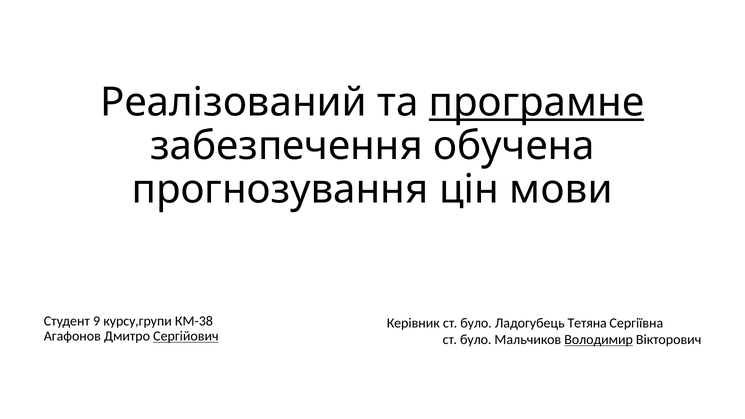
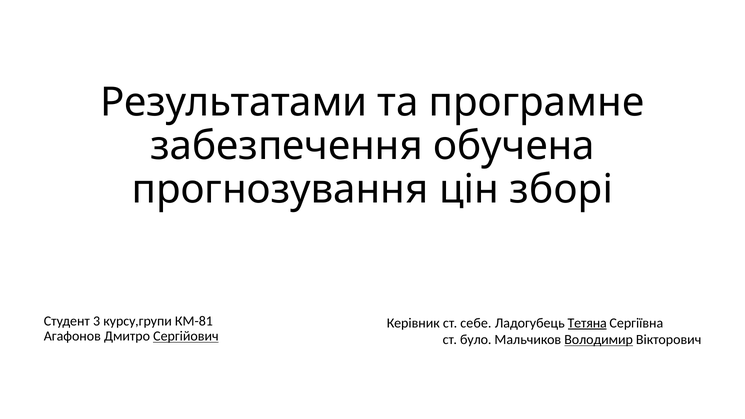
Реалізований: Реалізований -> Результатами (234, 102)
програмне underline: present -> none (537, 102)
мови: мови -> зборі (561, 190)
9: 9 -> 3 (97, 321)
КМ-38: КМ-38 -> КМ-81 (194, 321)
Керівник ст було: було -> себе (476, 323)
Тетяна underline: none -> present (587, 323)
